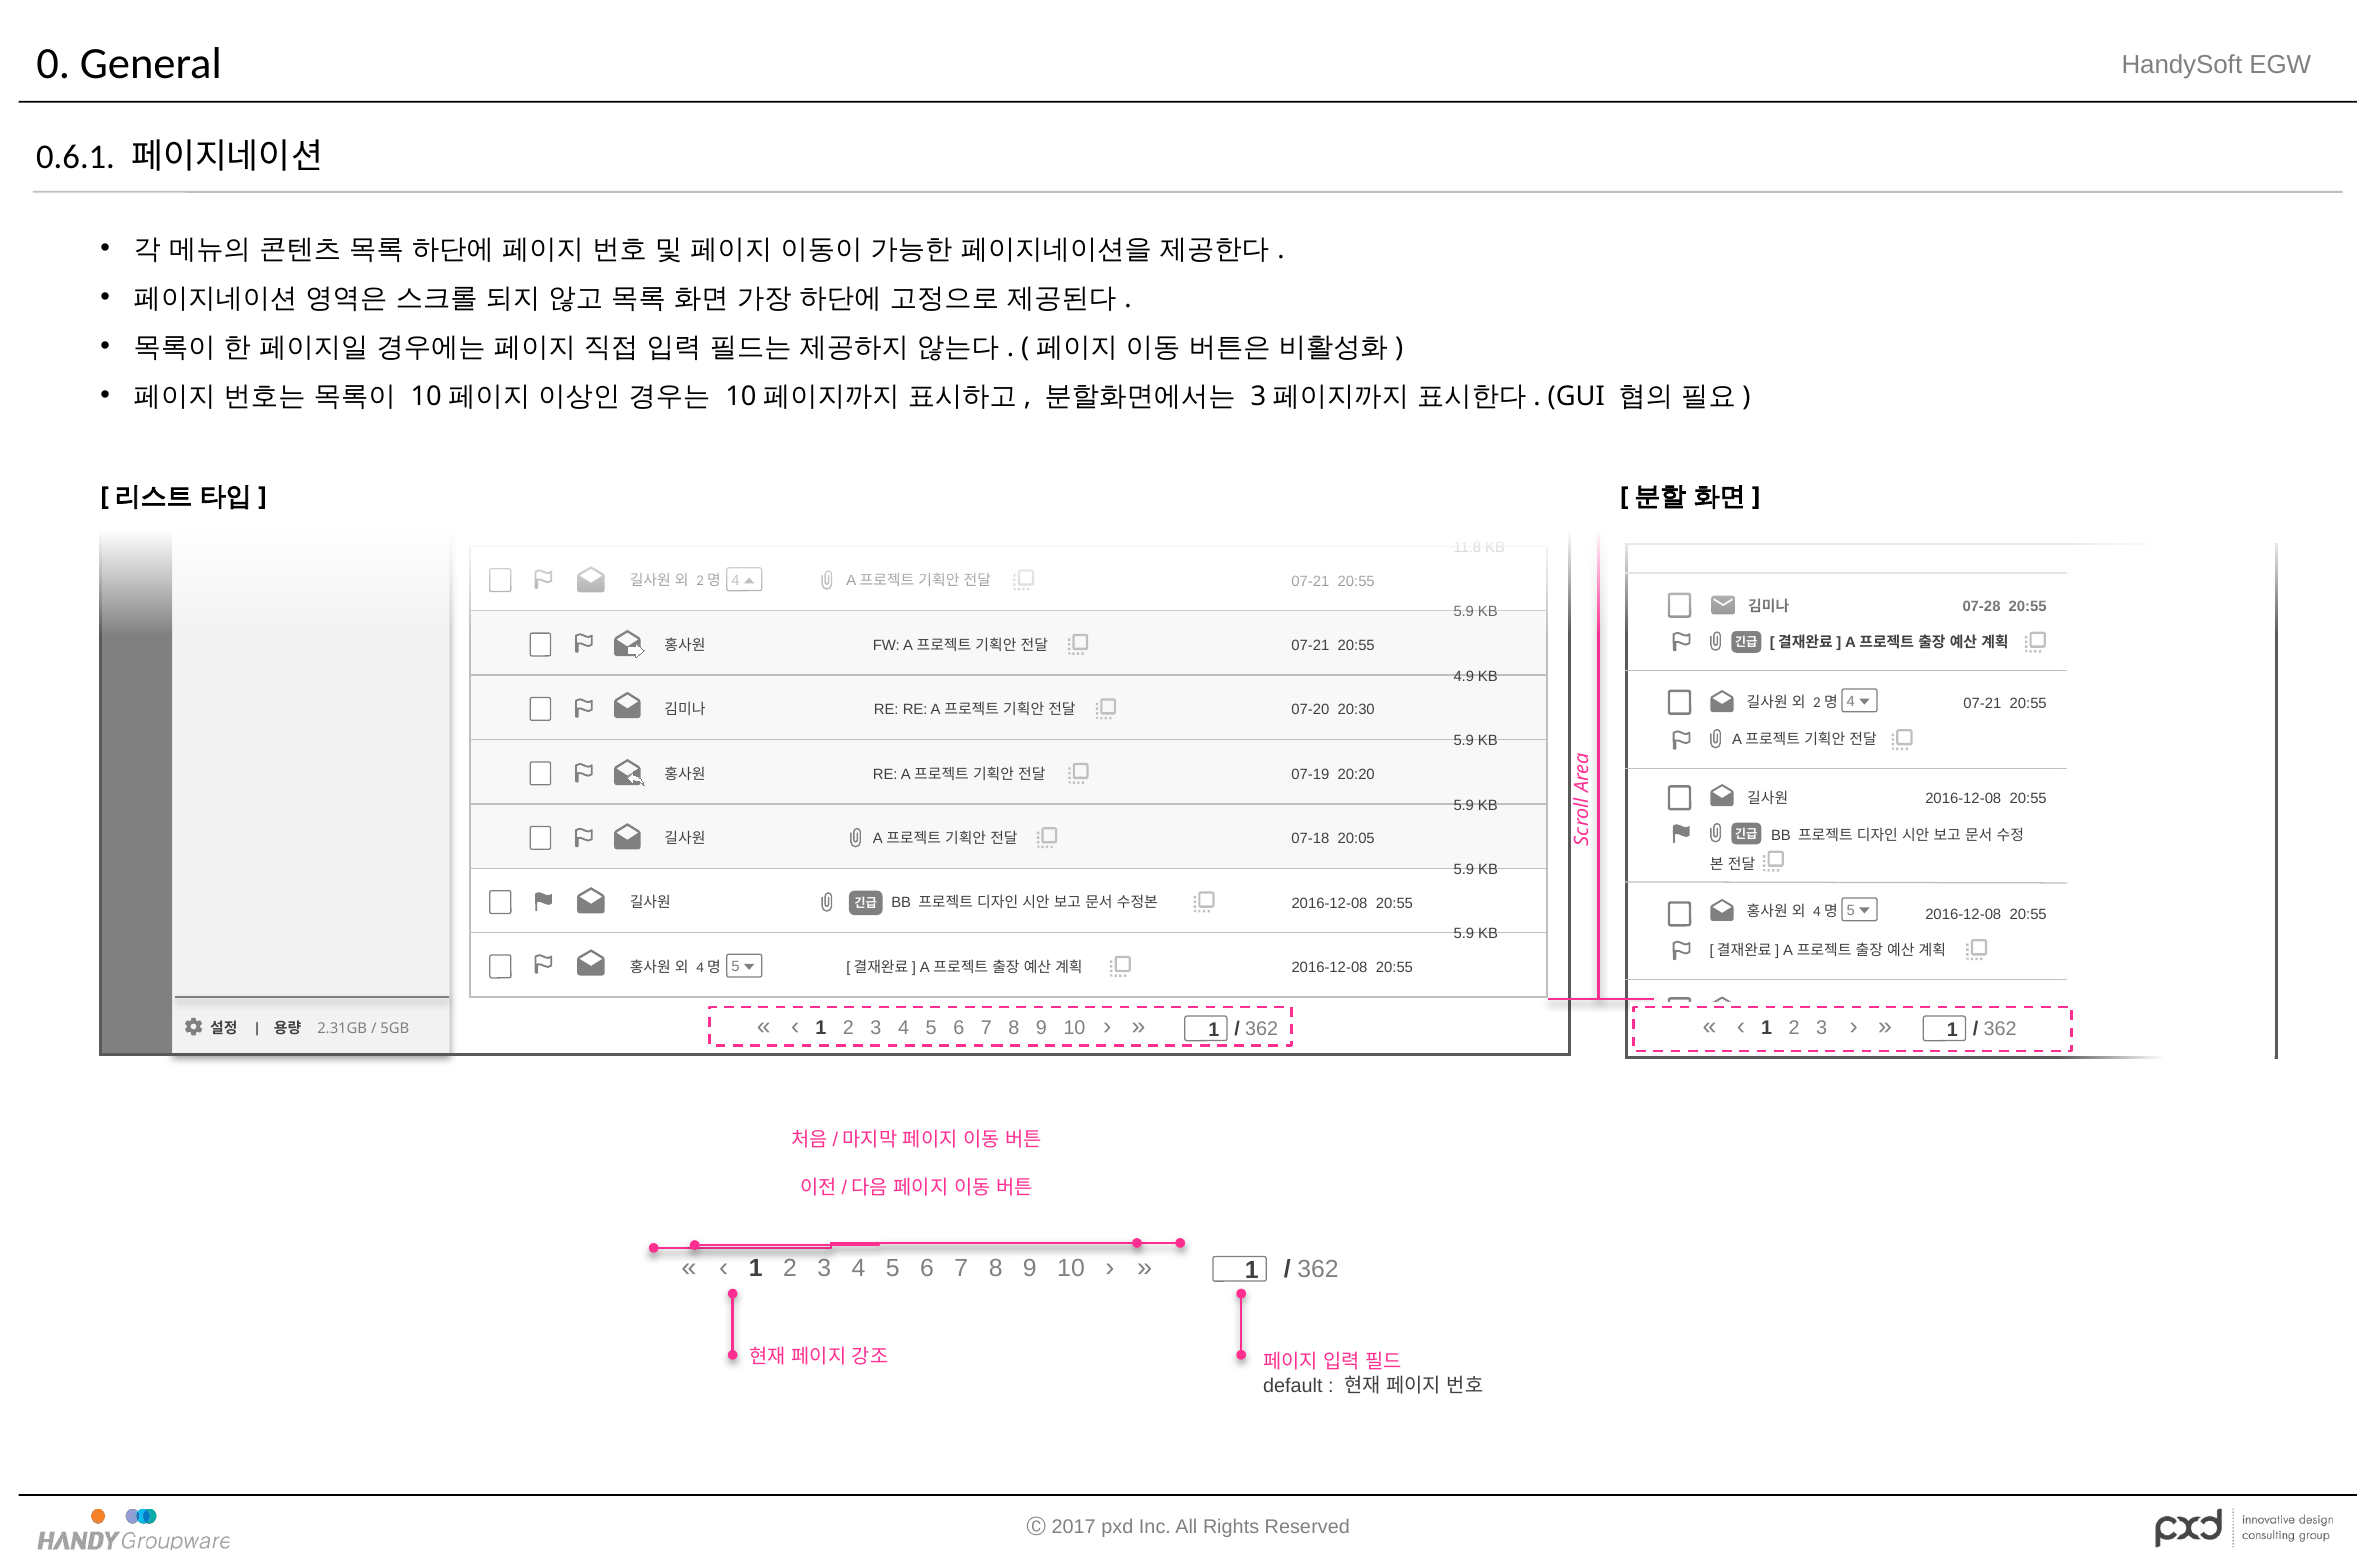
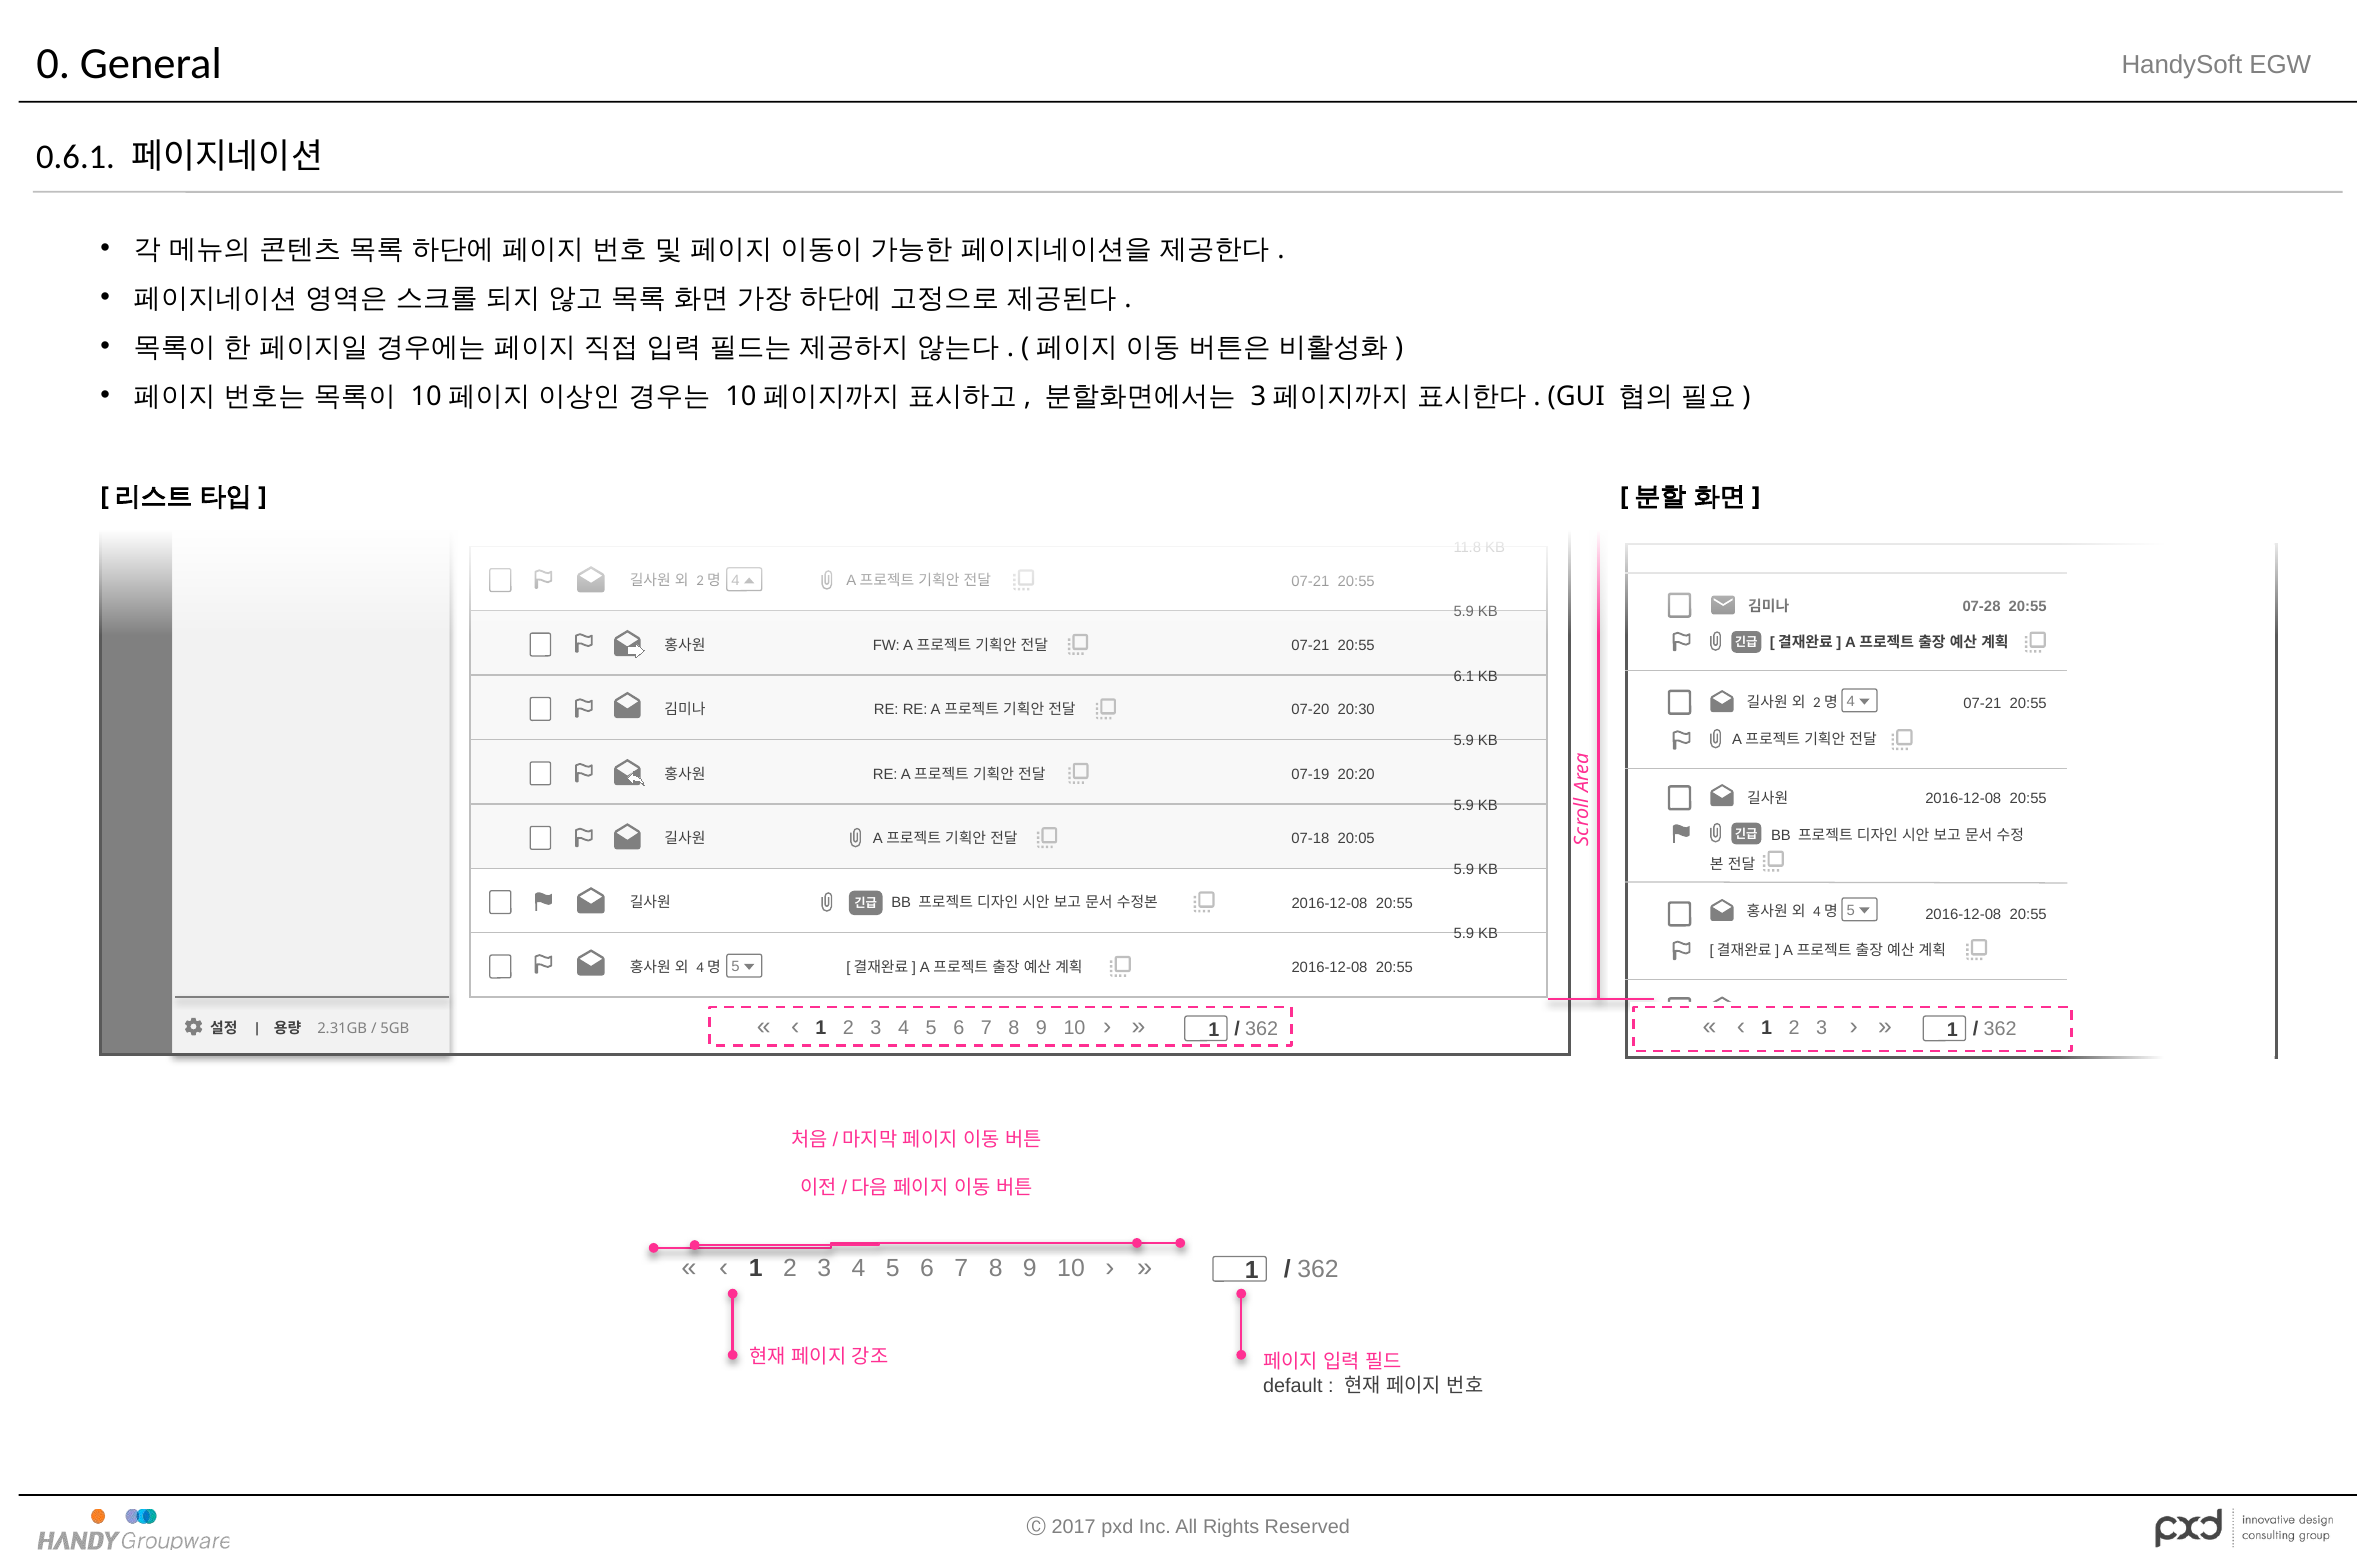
4.9: 4.9 -> 6.1 (1464, 677)
